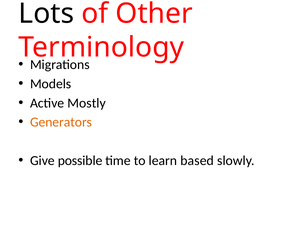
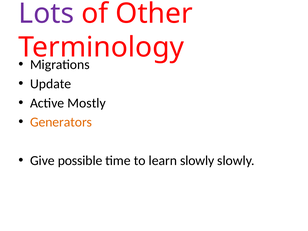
Lots colour: black -> purple (46, 14)
Models: Models -> Update (51, 84)
learn based: based -> slowly (197, 161)
